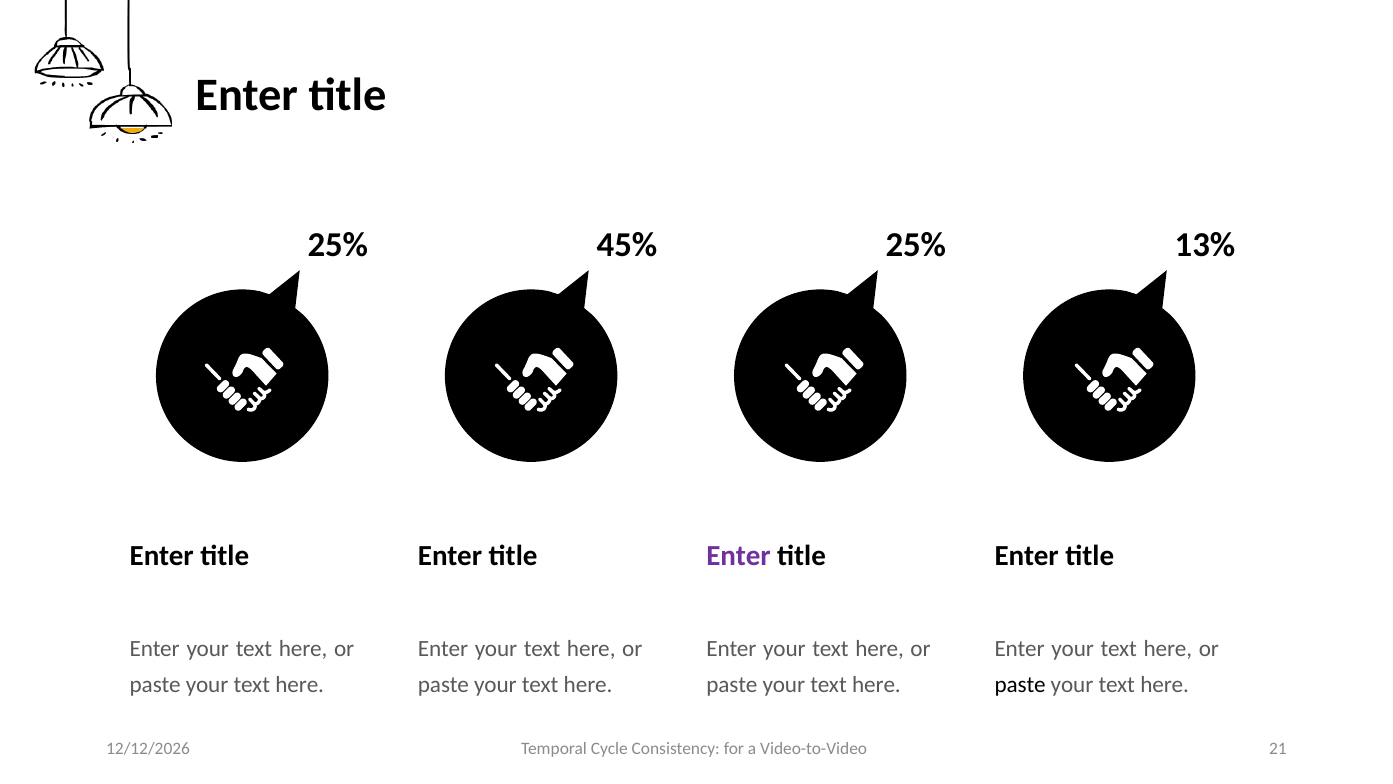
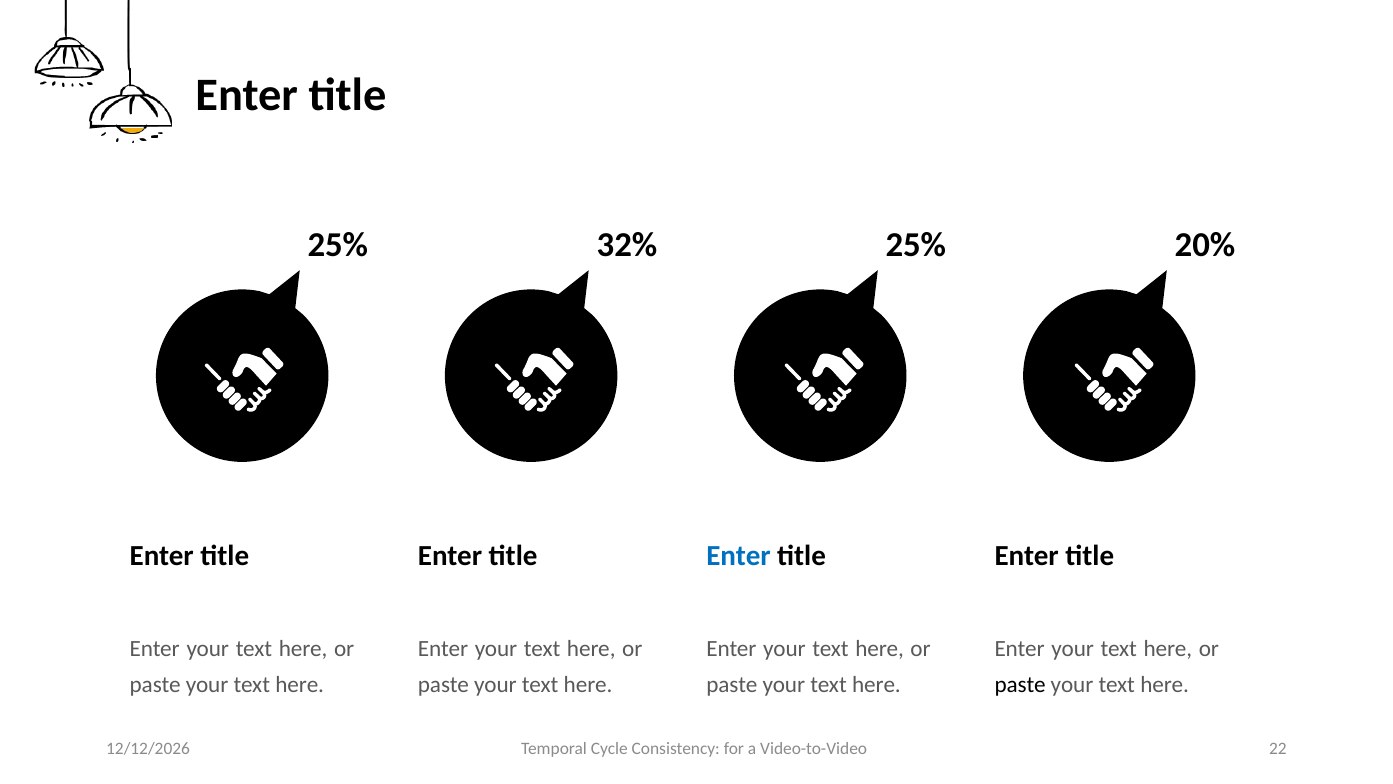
45%: 45% -> 32% (627, 245)
13%: 13% -> 20% (1205, 245)
Enter colour: purple -> blue (739, 555)
21: 21 -> 22 (1278, 748)
